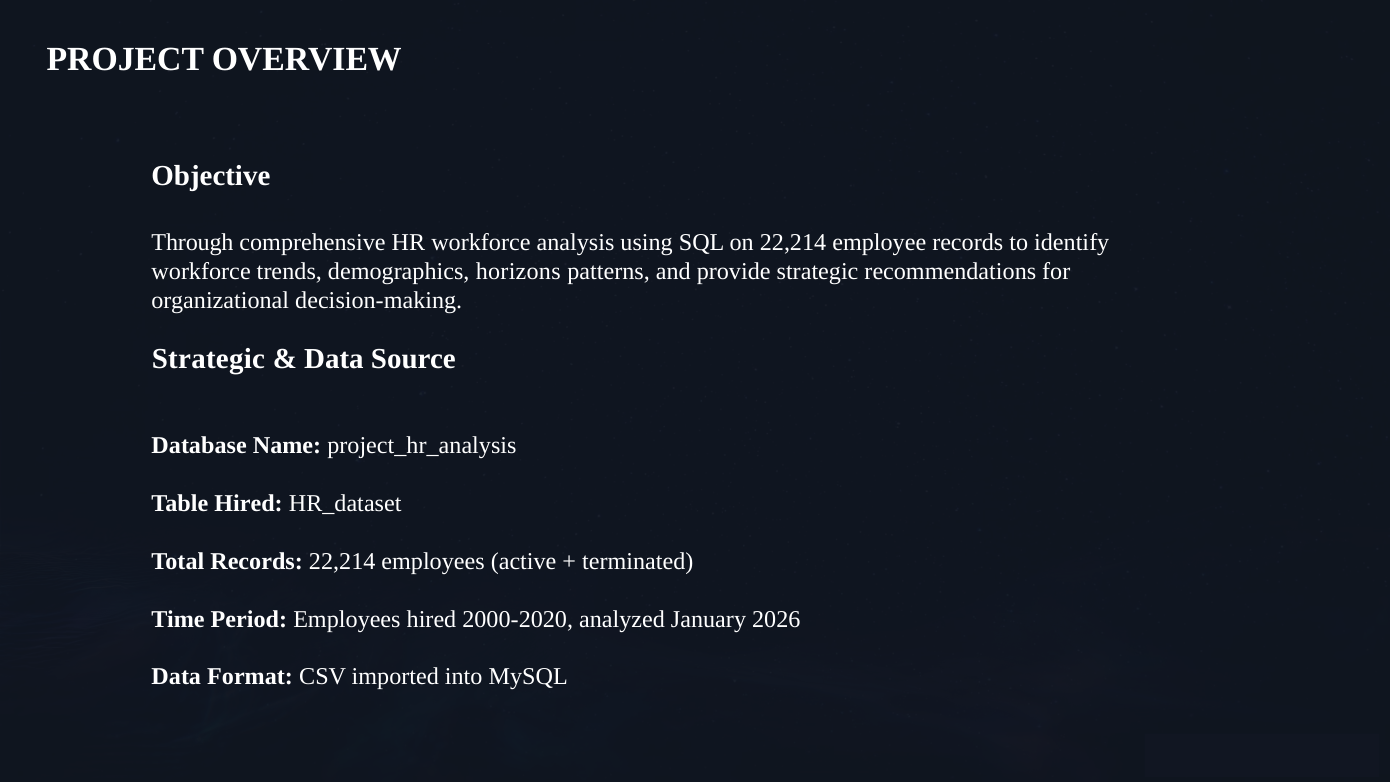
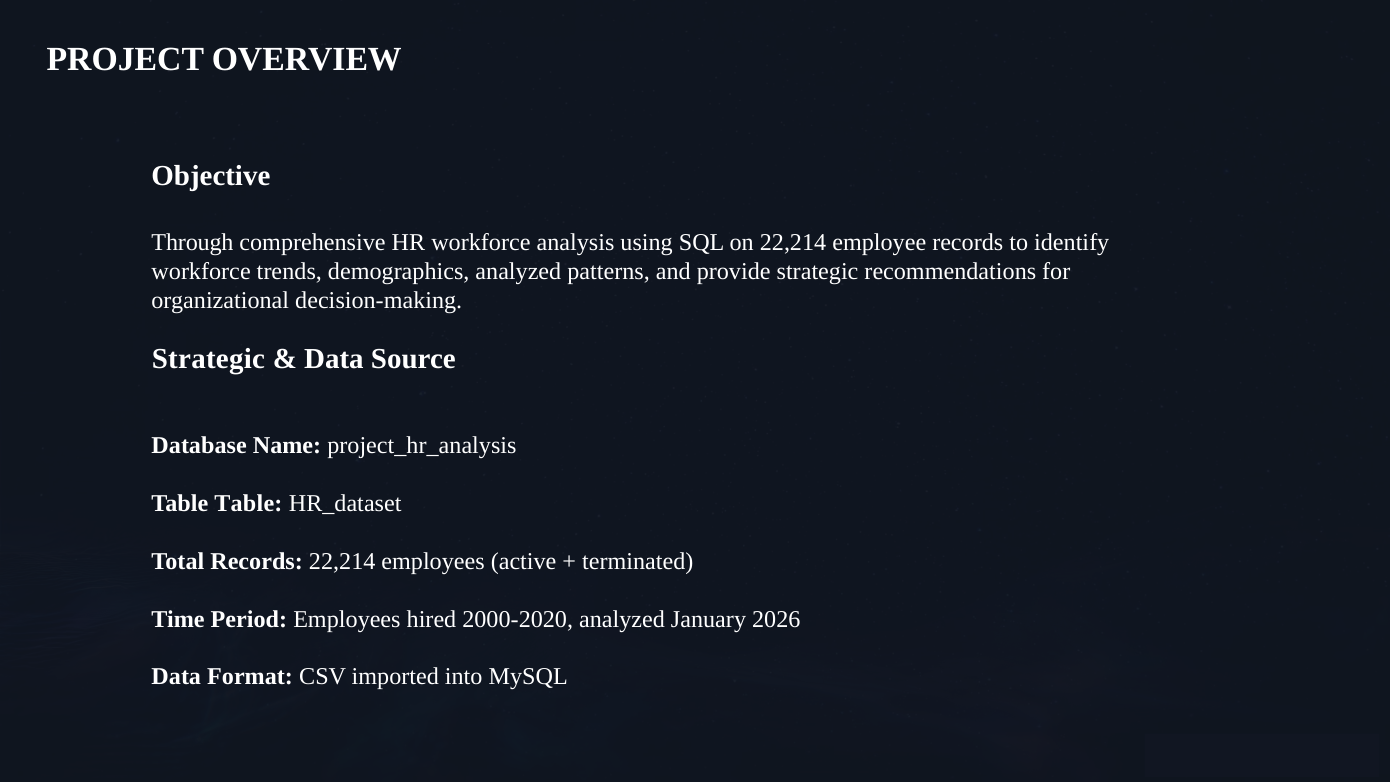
demographics horizons: horizons -> analyzed (518, 271)
Table Hired: Hired -> Table (248, 503)
